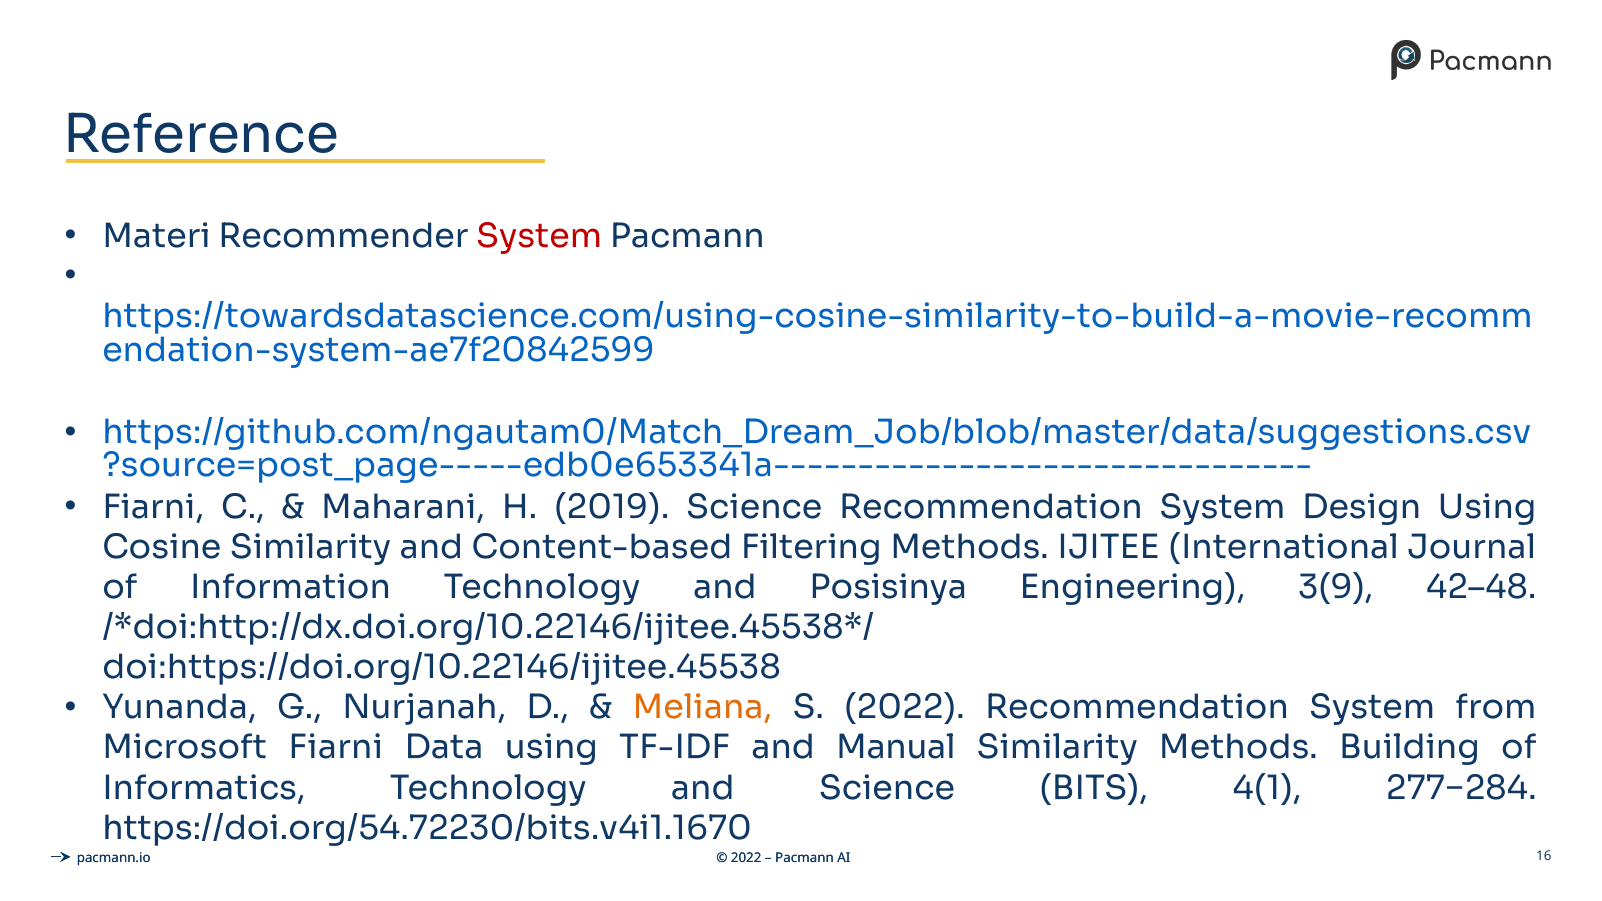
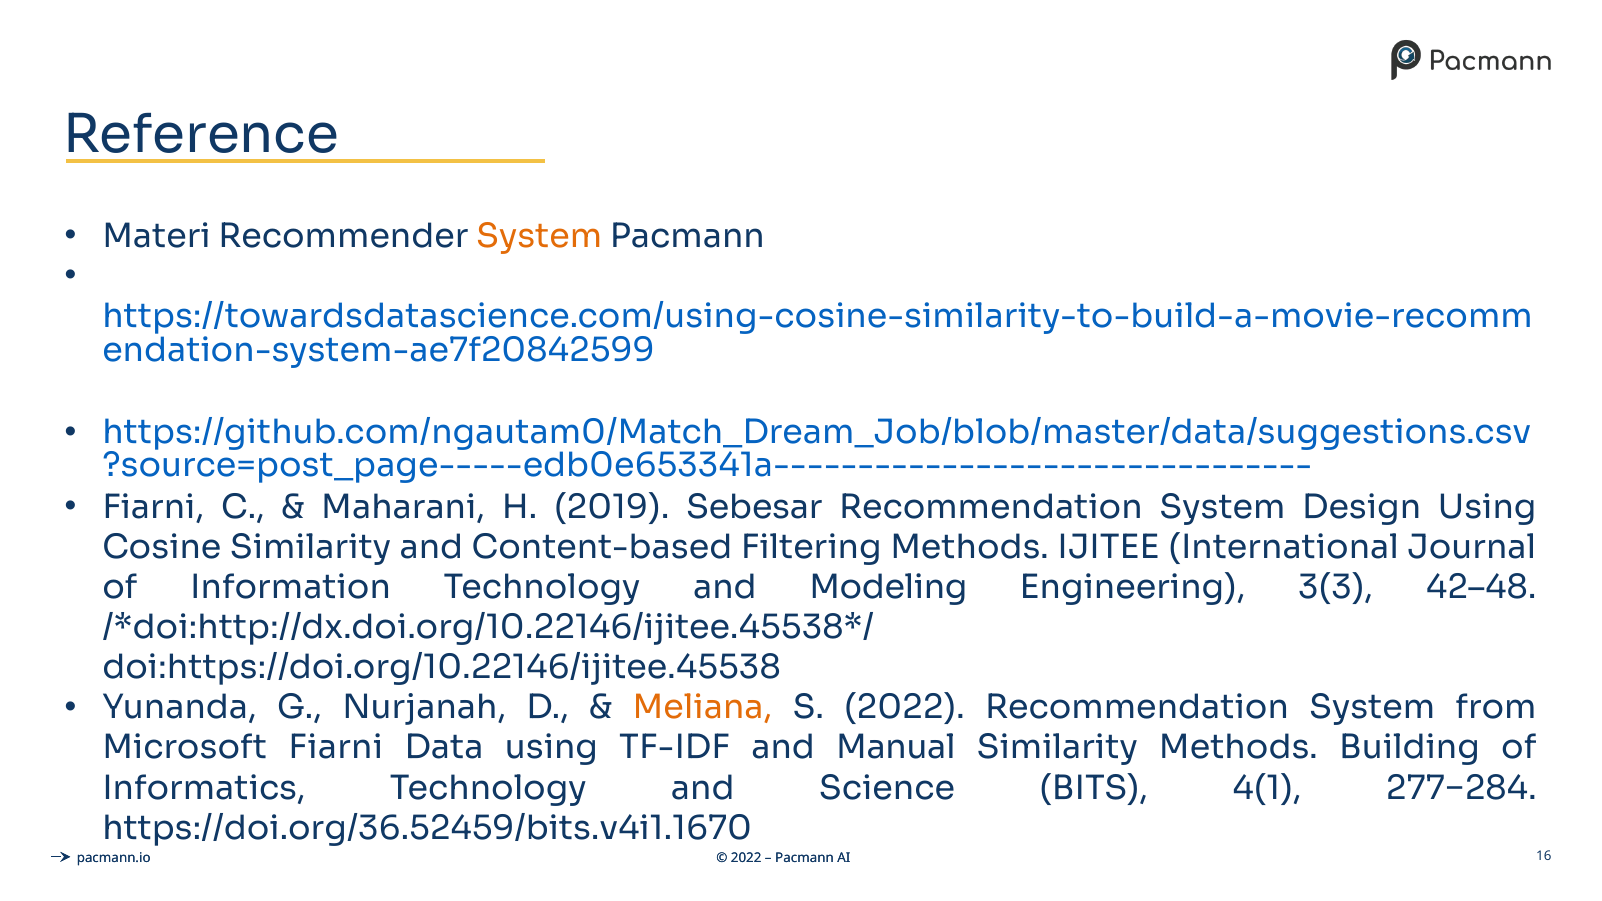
System colour: red -> orange (539, 237)
2019 Science: Science -> Sebesar (754, 508)
Posisinya: Posisinya -> Modeling (888, 588)
3(9: 3(9 -> 3(3 (1336, 588)
https://doi.org/54.72230/bits.v4i1.1670: https://doi.org/54.72230/bits.v4i1.1670 -> https://doi.org/36.52459/bits.v4i1.1670 (427, 828)
